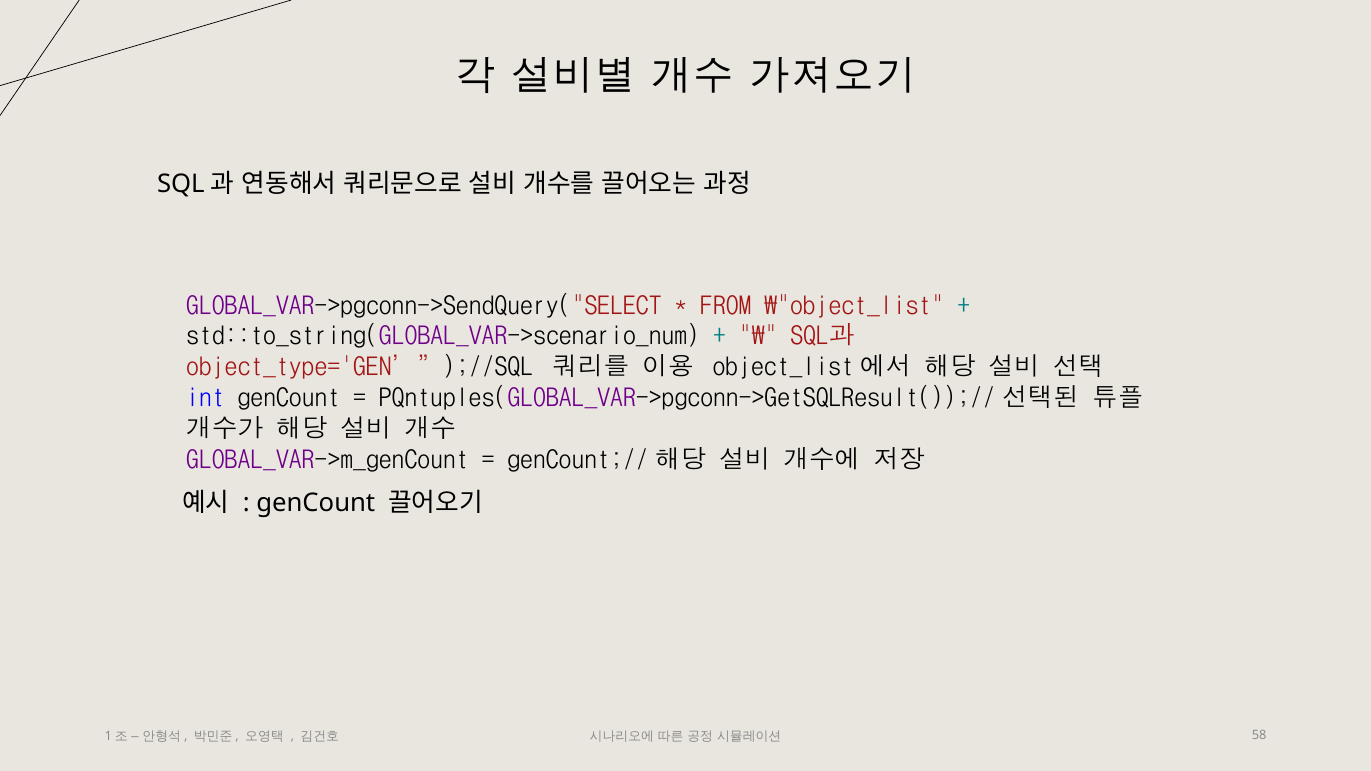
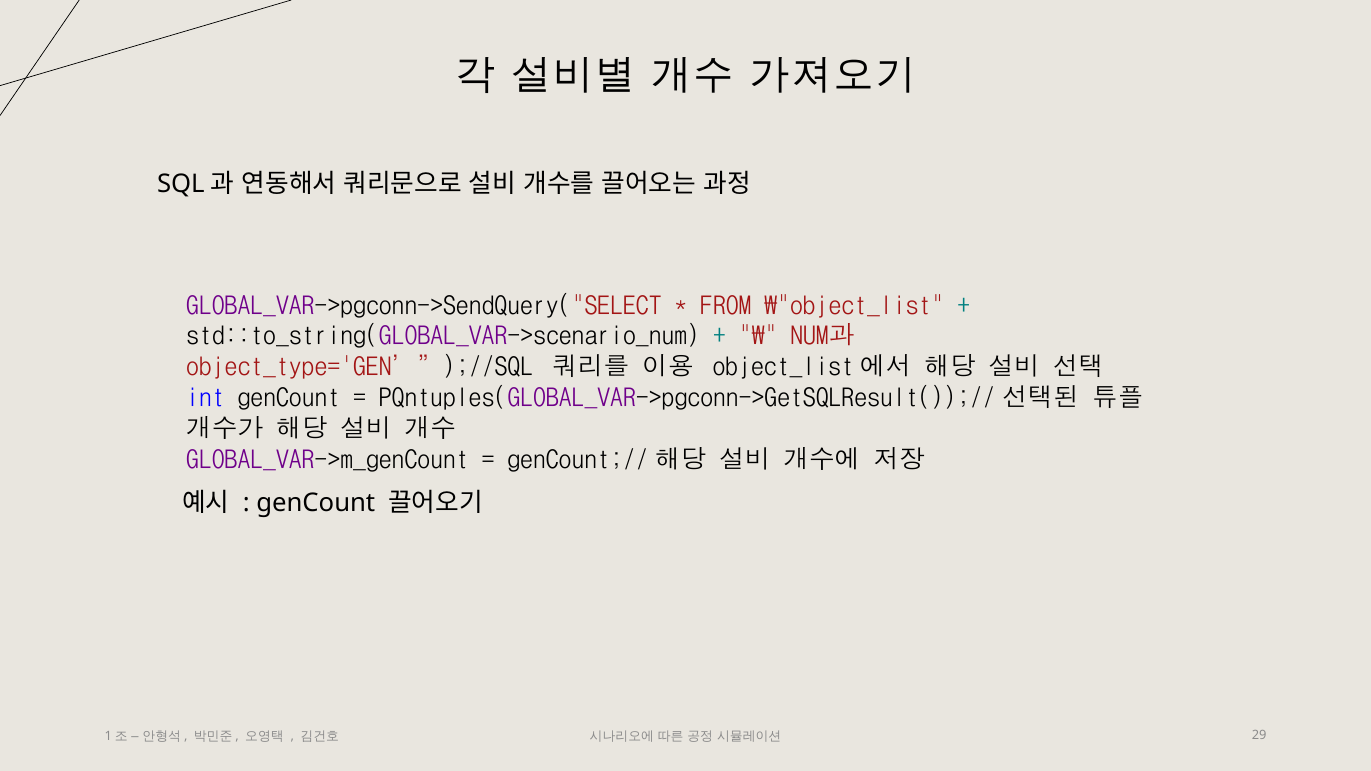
SQL과: SQL과 -> NUM과 (822, 336)
58: 58 -> 29 (1259, 735)
